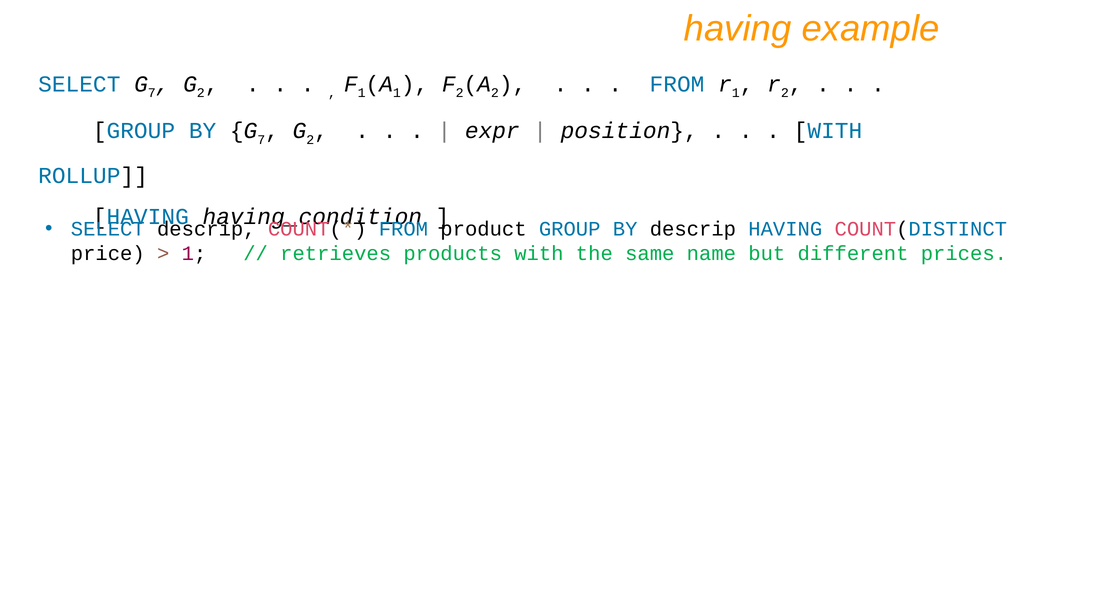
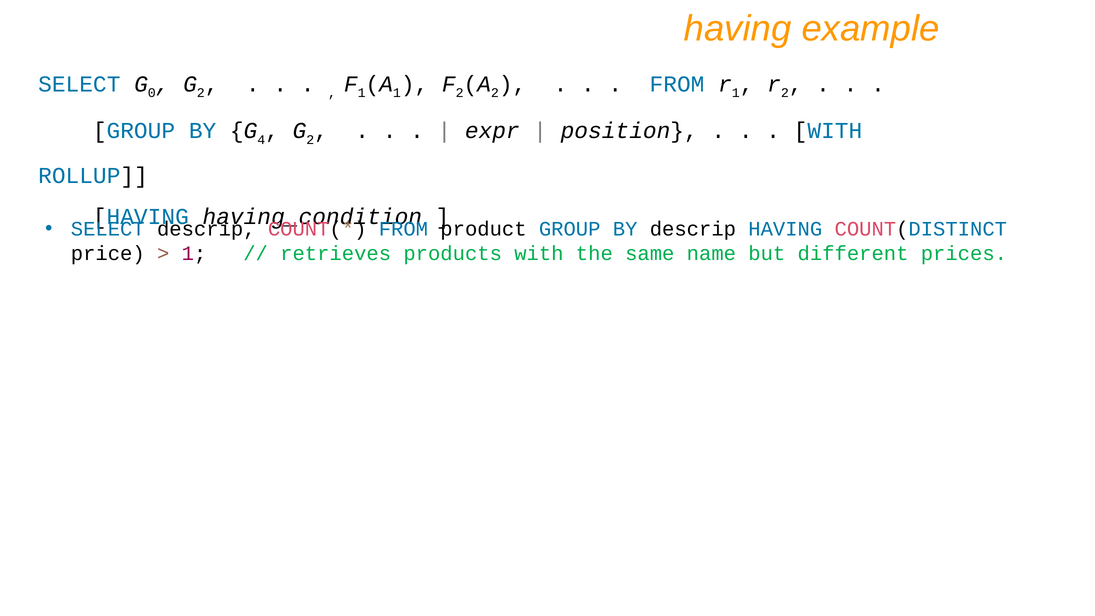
7: 7 -> 0 (152, 93)
7: 7 -> 4 (261, 140)
